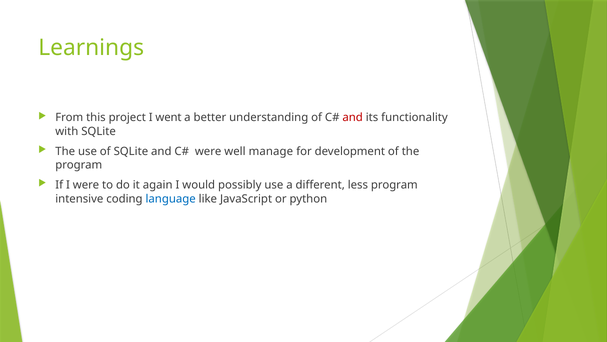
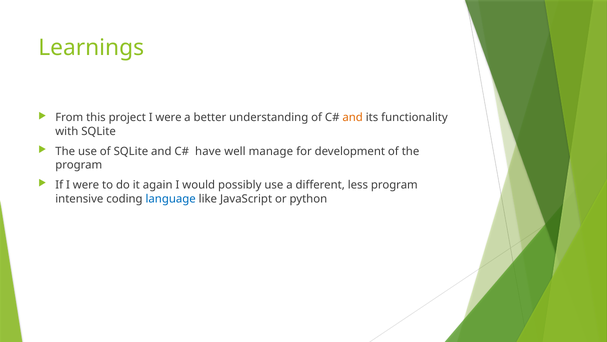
project I went: went -> were (169, 117)
and colour: red -> orange (353, 117)
were: were -> have (208, 151)
